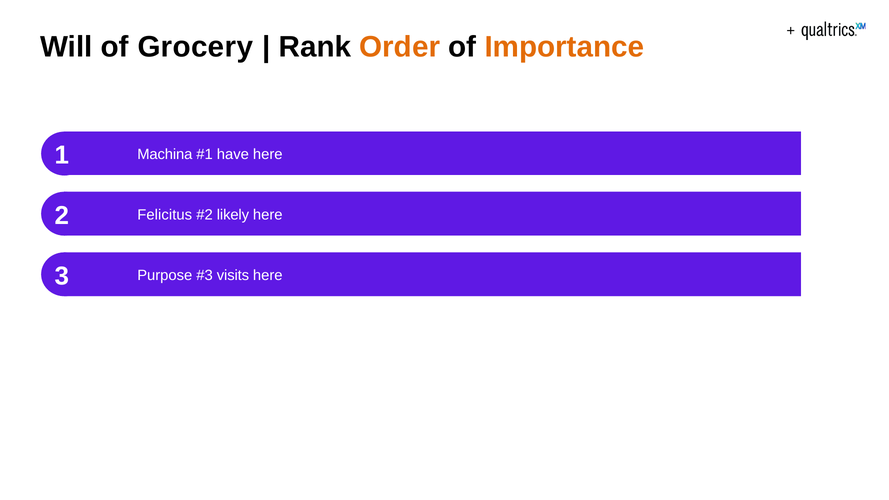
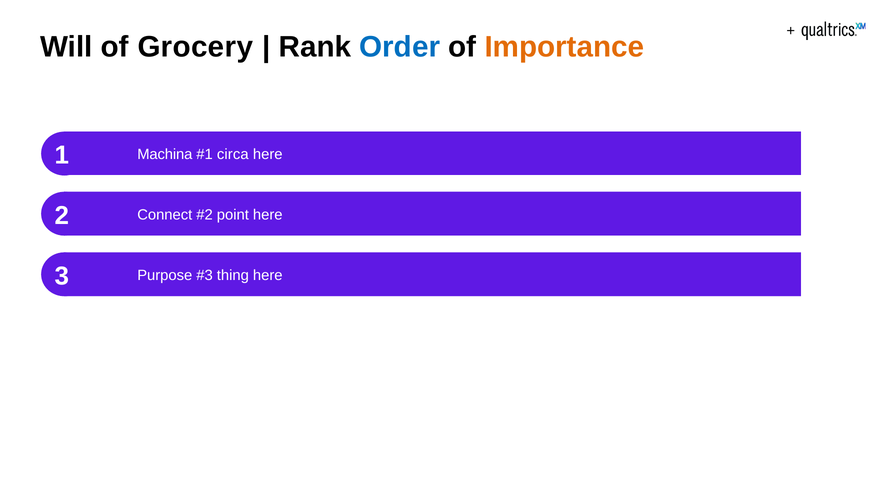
Order colour: orange -> blue (400, 47)
have: have -> circa (233, 154)
Felicitus: Felicitus -> Connect (165, 215)
likely: likely -> point (233, 215)
visits: visits -> thing (233, 275)
